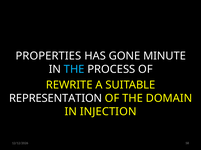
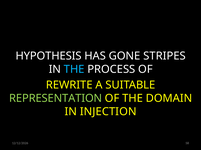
PROPERTIES: PROPERTIES -> HYPOTHESIS (49, 56)
MINUTE: MINUTE -> STRIPES (164, 56)
REPRESENTATION colour: white -> light green (56, 99)
